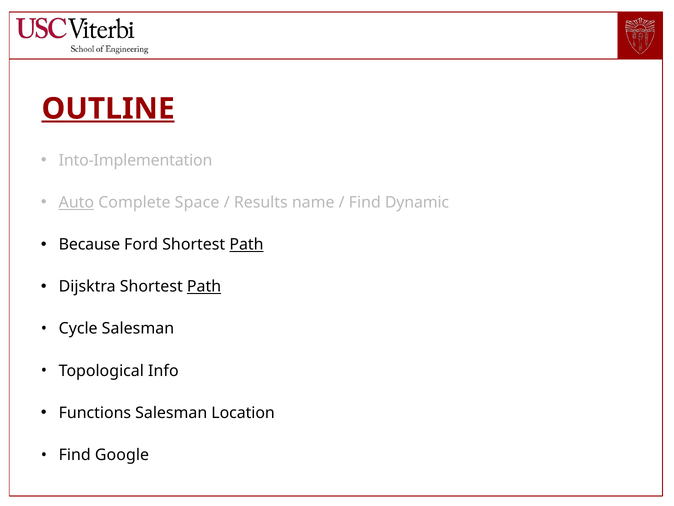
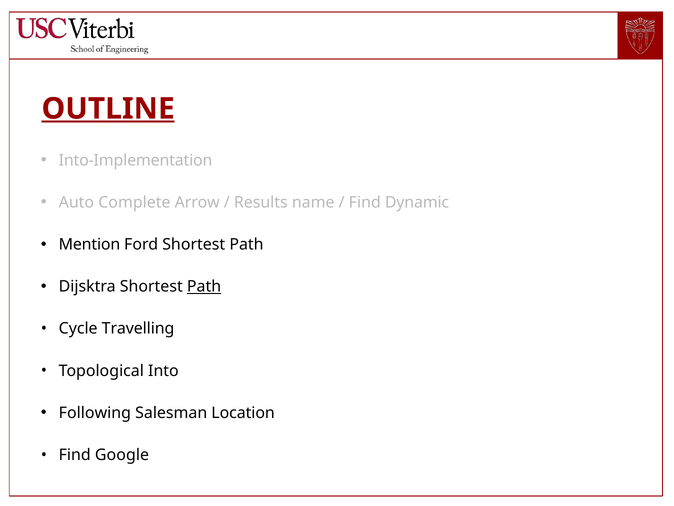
Auto underline: present -> none (76, 202)
Space: Space -> Arrow (197, 202)
Because: Because -> Mention (89, 244)
Path underline: present -> none (246, 244)
Cycle Salesman: Salesman -> Travelling (138, 328)
Info: Info -> Into (163, 370)
Functions: Functions -> Following (95, 412)
